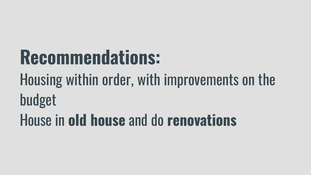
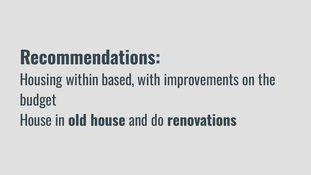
order: order -> based (118, 80)
